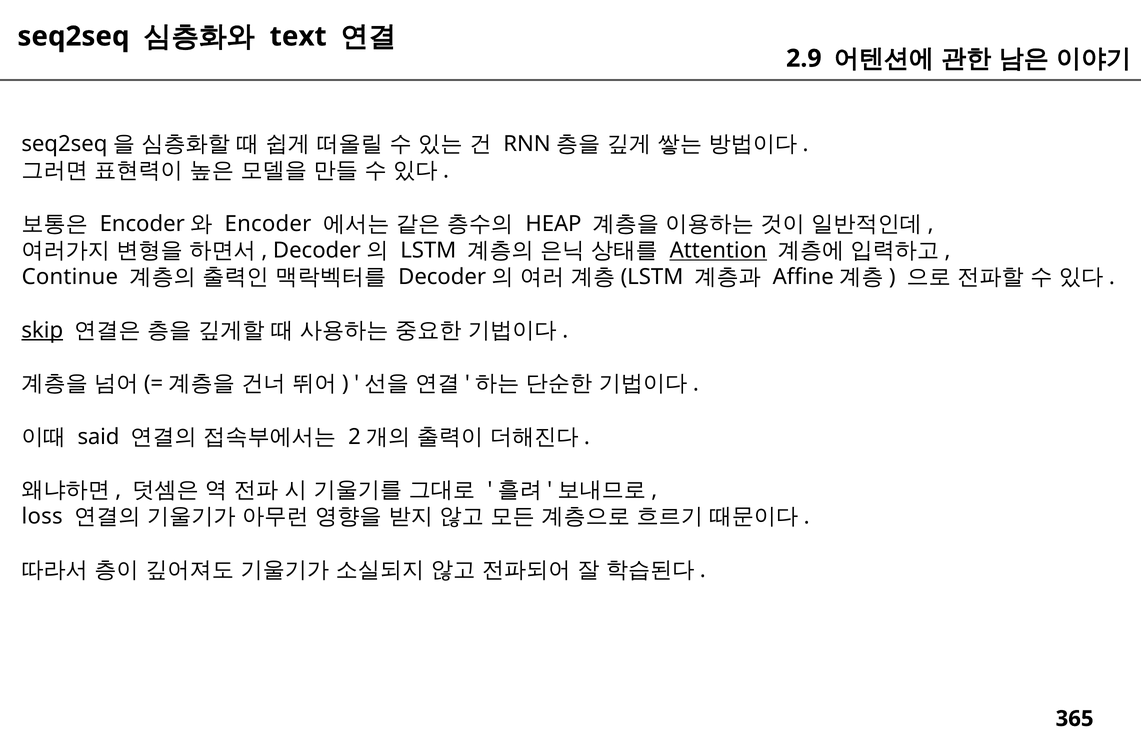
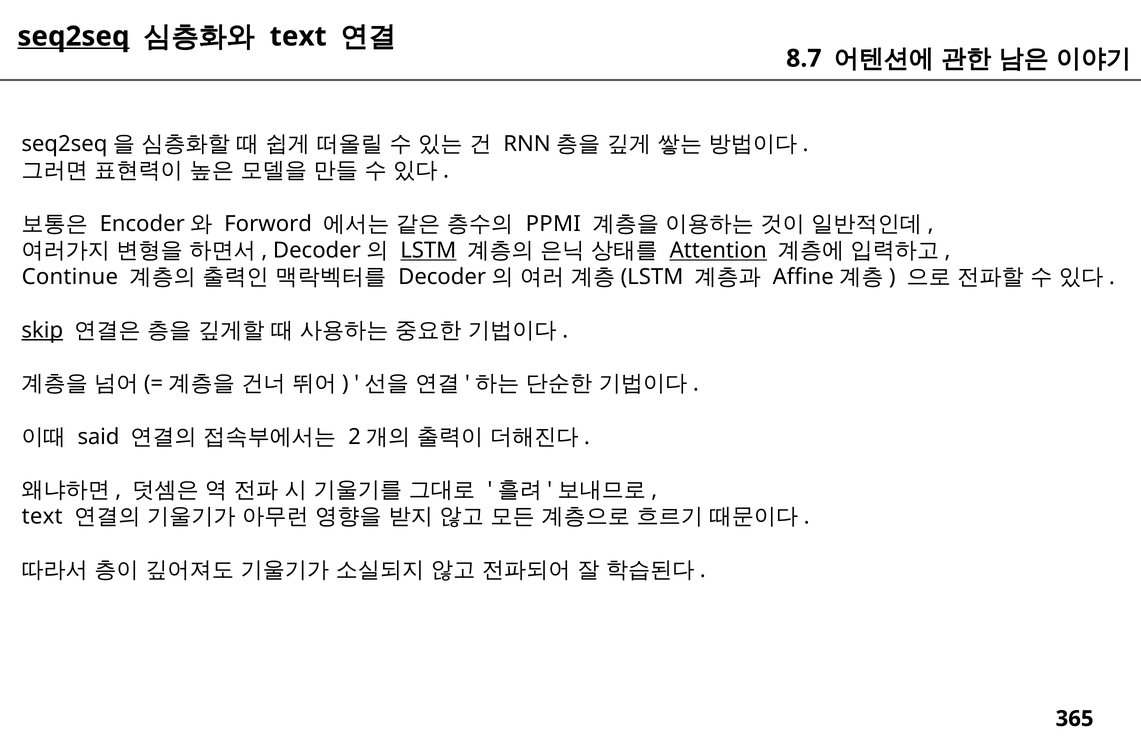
seq2seq underline: none -> present (73, 36)
2.9: 2.9 -> 8.7 (804, 58)
Encoder: Encoder -> Forword (268, 224)
HEAP: HEAP -> PPMI (553, 224)
LSTM underline: none -> present (428, 251)
loss: loss -> text (42, 517)
